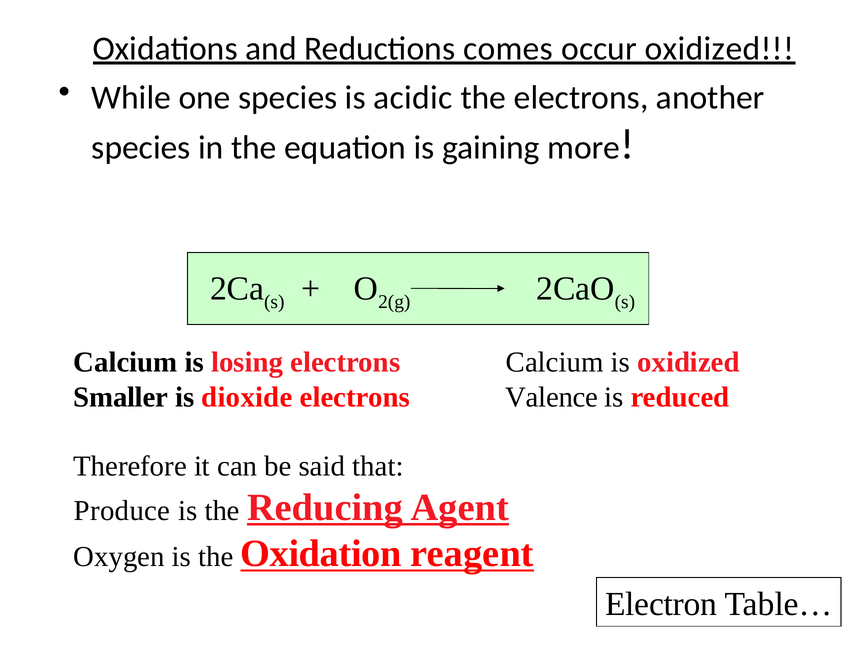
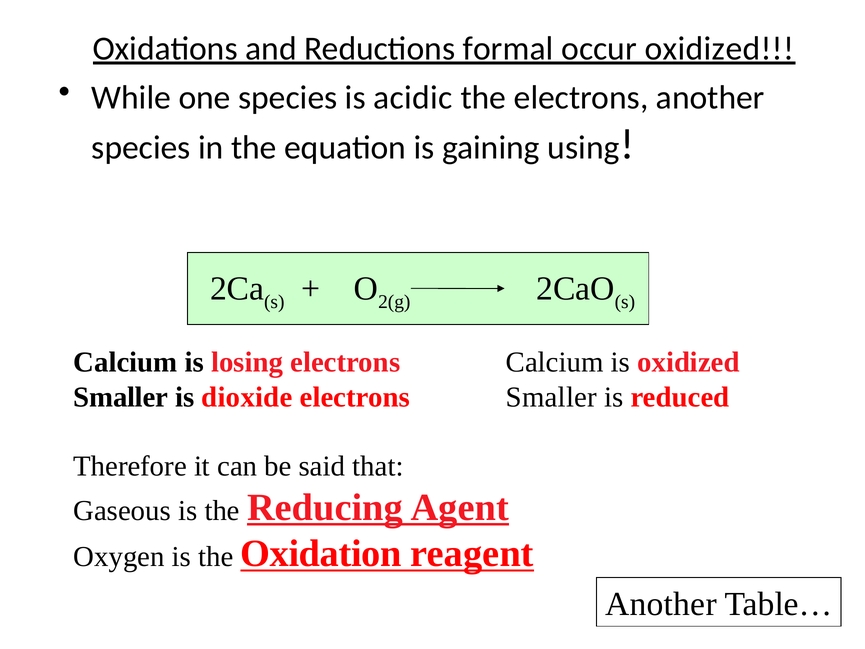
comes: comes -> formal (508, 48)
more: more -> using (584, 147)
electrons Valence: Valence -> Smaller (551, 397)
Produce: Produce -> Gaseous (122, 510)
Electron: Electron -> Another (661, 604)
